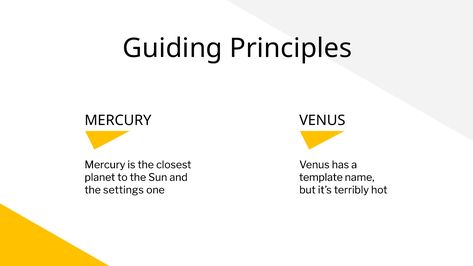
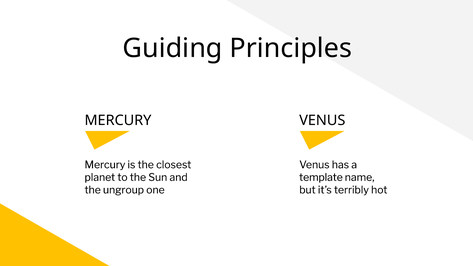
settings: settings -> ungroup (124, 190)
